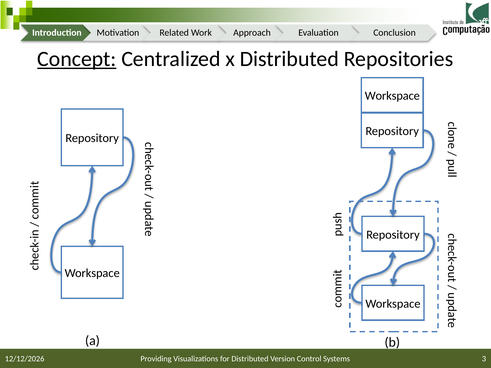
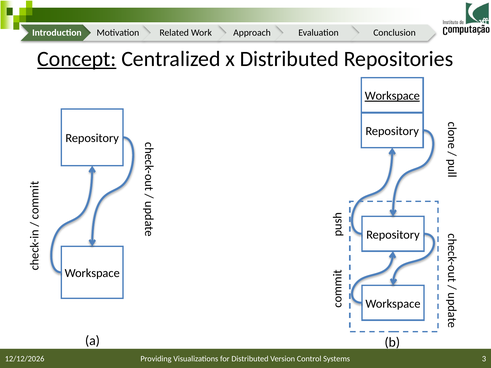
Workspace underline: none -> present (392, 96)
